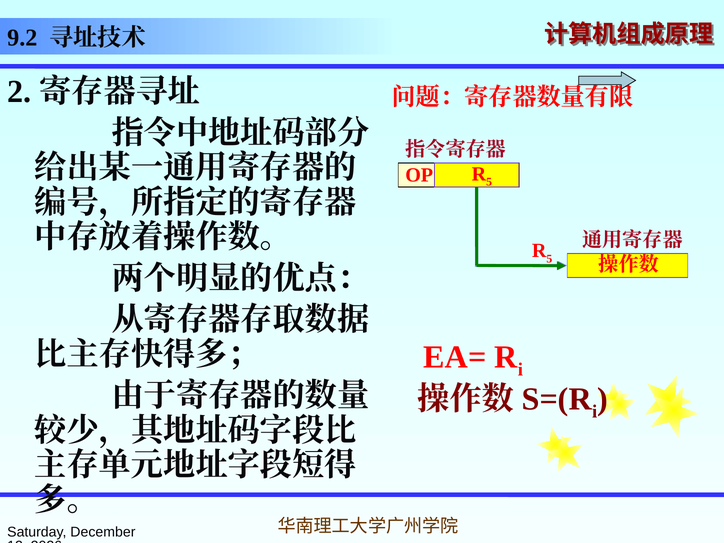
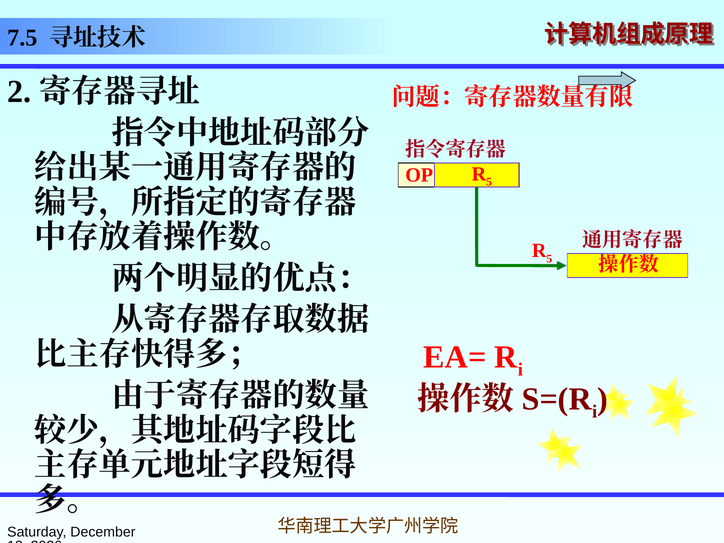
9.2: 9.2 -> 7.5 (22, 38)
